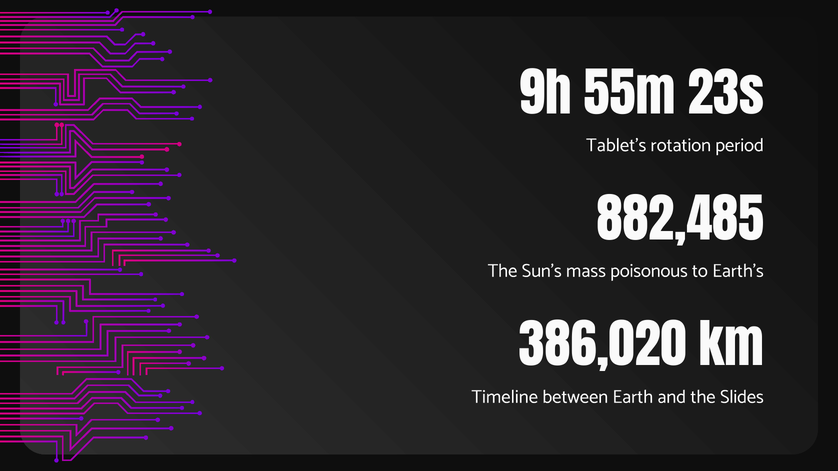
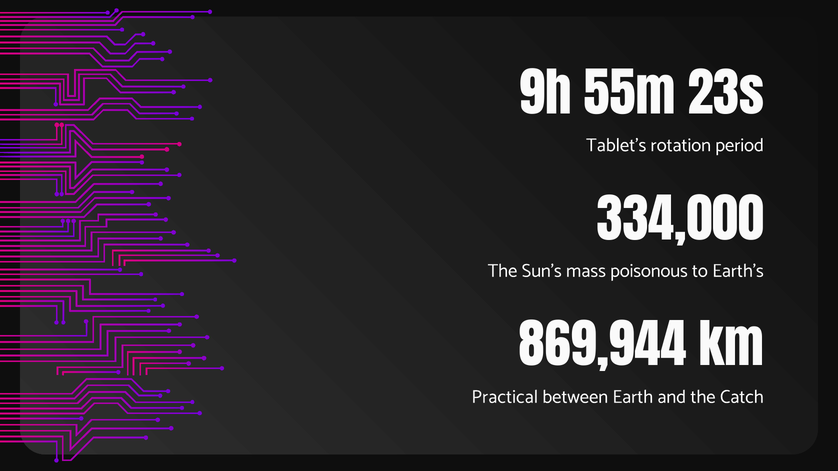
882,485: 882,485 -> 334,000 (680, 223)
386,020: 386,020 -> 869,944 (603, 348)
Timeline: Timeline -> Practical (505, 397)
Slides: Slides -> Catch (742, 397)
